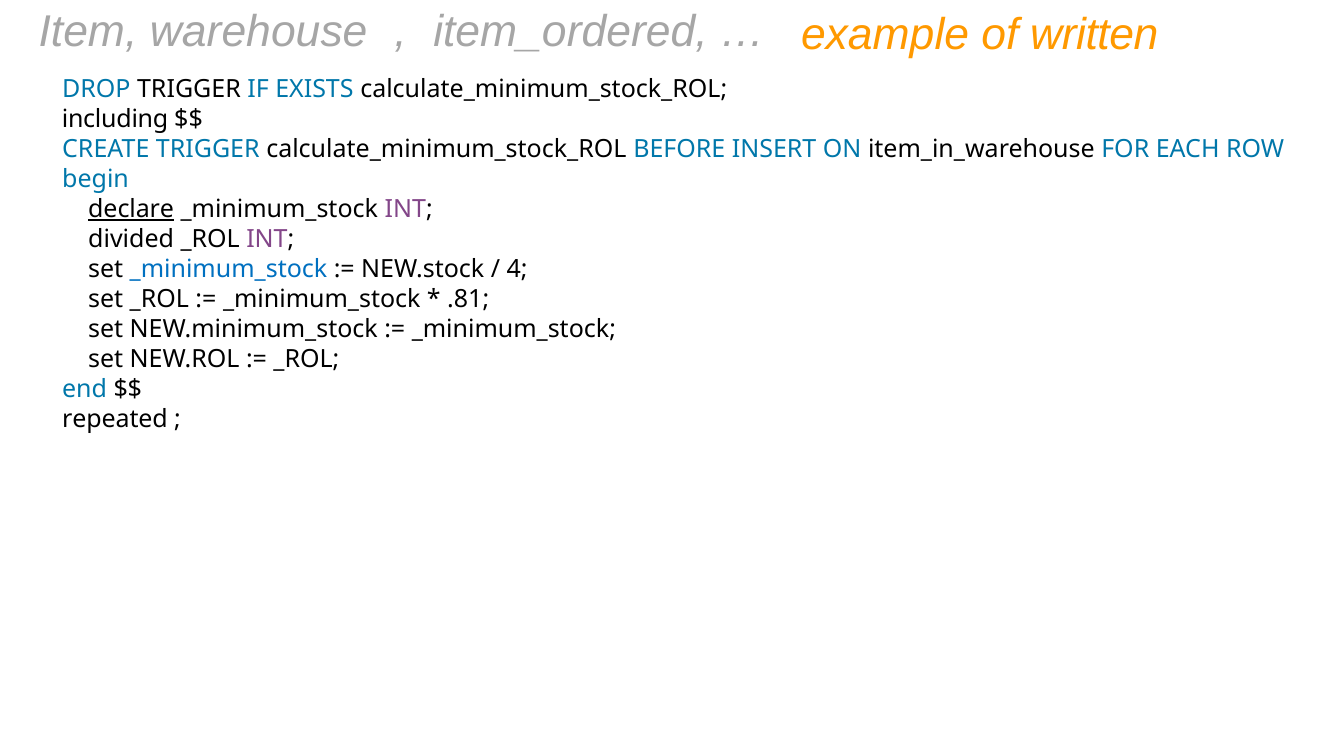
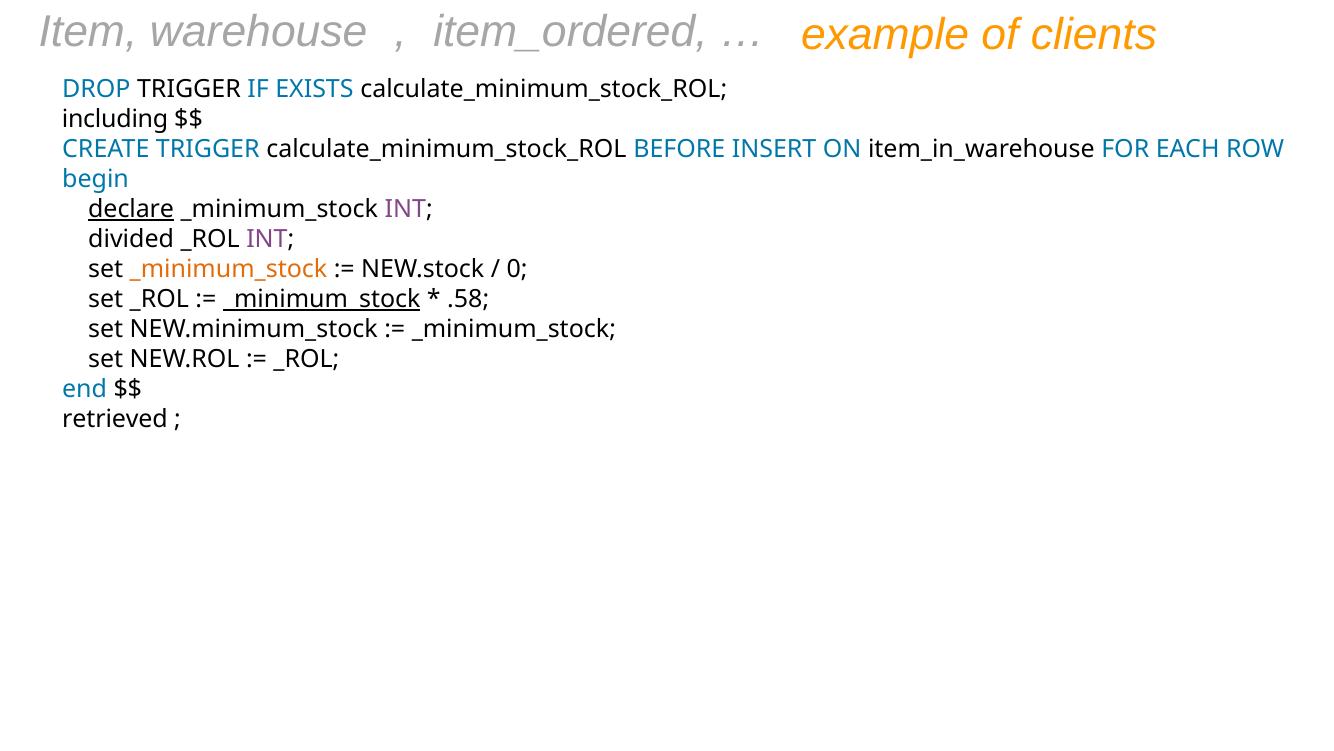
written: written -> clients (1094, 35)
_minimum_stock colour: blue -> orange (228, 269)
4: 4 -> 0 (517, 269)
_minimum_stock underline: none -> present (322, 299)
.81: .81 -> .58 (468, 299)
repeated: repeated -> retrieved (115, 419)
